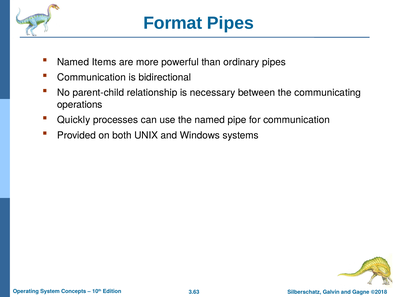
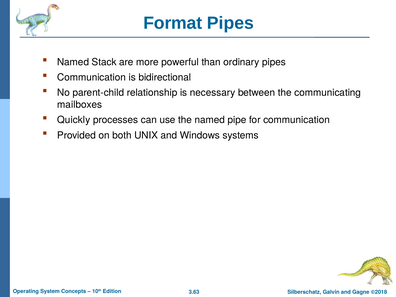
Items: Items -> Stack (104, 62)
operations: operations -> mailboxes (80, 105)
